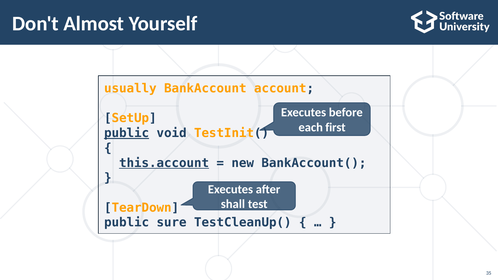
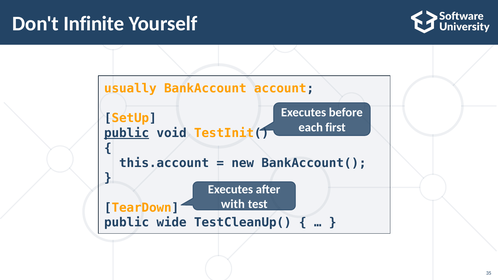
Almost: Almost -> Infinite (94, 24)
this.account underline: present -> none (164, 163)
shall: shall -> with (233, 204)
sure: sure -> wide (172, 223)
